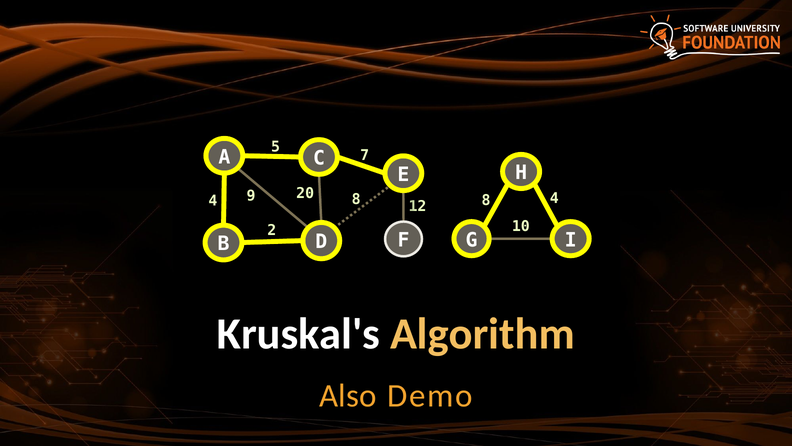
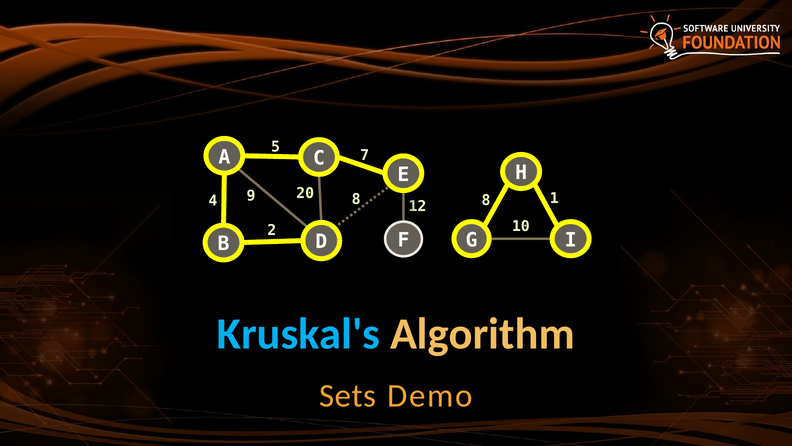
8 4: 4 -> 1 (554, 198)
Kruskal's colour: white -> light blue (298, 334)
Also: Also -> Sets (348, 395)
